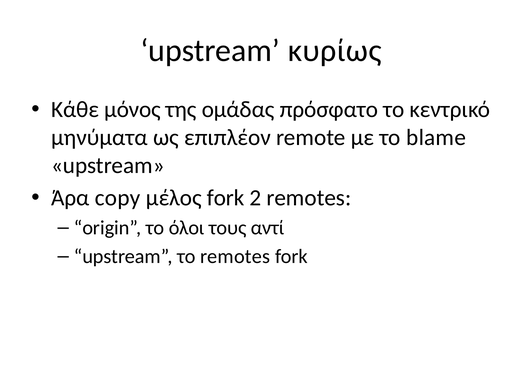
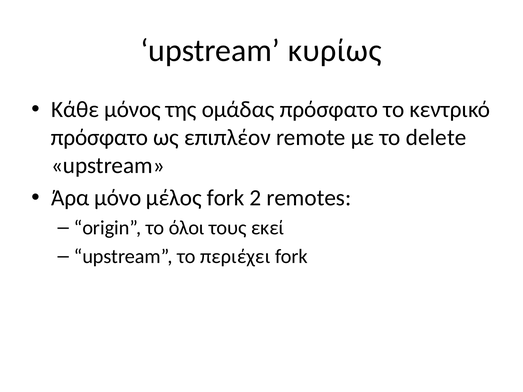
μηνύματα: μηνύματα -> πρόσφατο (100, 138)
blame: blame -> delete (436, 138)
copy: copy -> μόνο (118, 198)
αντί: αντί -> εκεί (268, 228)
το remotes: remotes -> περιέχει (235, 257)
